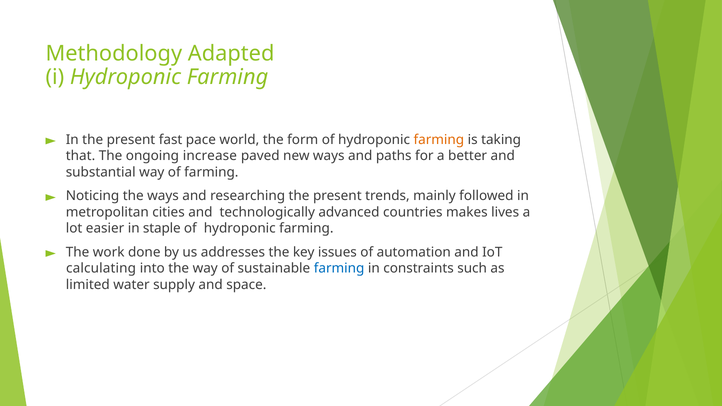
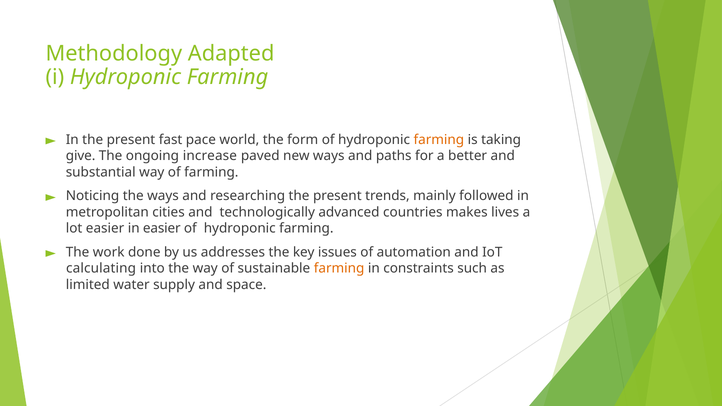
that: that -> give (81, 156)
in staple: staple -> easier (162, 228)
farming colour: blue -> orange (339, 268)
